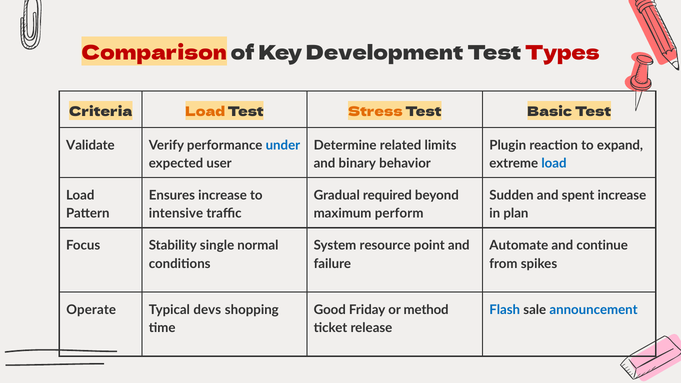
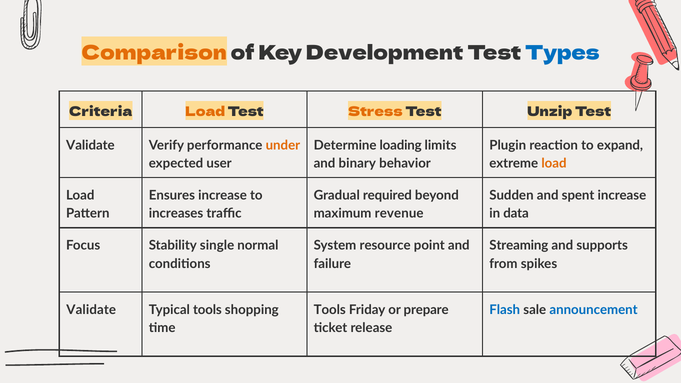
Comparison colour: red -> orange (154, 53)
Types colour: red -> blue (562, 53)
Basic: Basic -> Unzip (550, 112)
under colour: blue -> orange (283, 145)
related: related -> loading (401, 145)
load colour: blue -> orange (554, 163)
intensive: intensive -> increases (176, 214)
perform: perform -> revenue (399, 214)
plan: plan -> data (516, 214)
Automate: Automate -> Streaming (519, 246)
continue: continue -> supports (602, 246)
Operate: Operate -> Validate (91, 310)
Typical devs: devs -> tools (207, 310)
Good: Good -> Tools (330, 310)
method: method -> prepare (426, 310)
